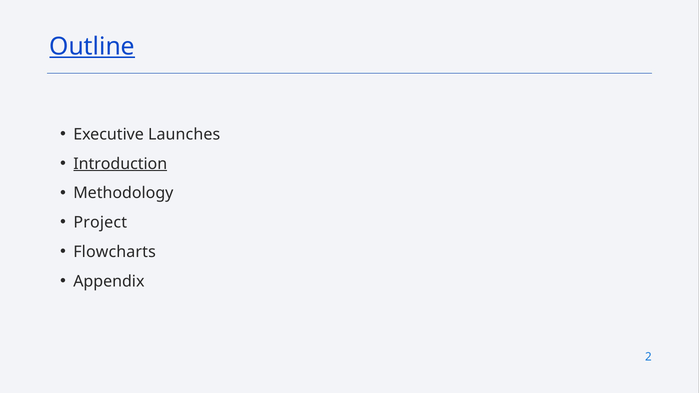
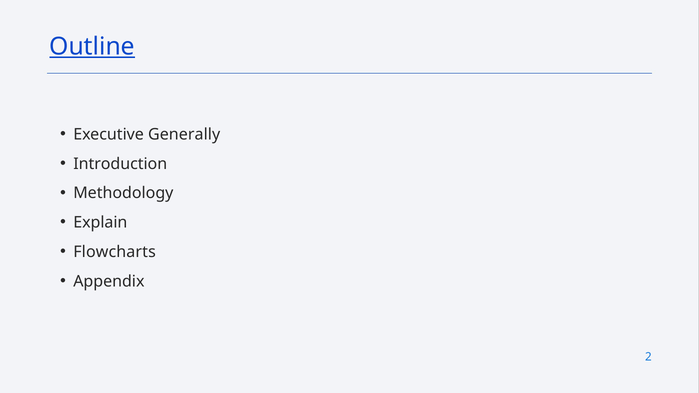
Launches: Launches -> Generally (184, 134)
Introduction underline: present -> none (120, 164)
Project: Project -> Explain (100, 223)
